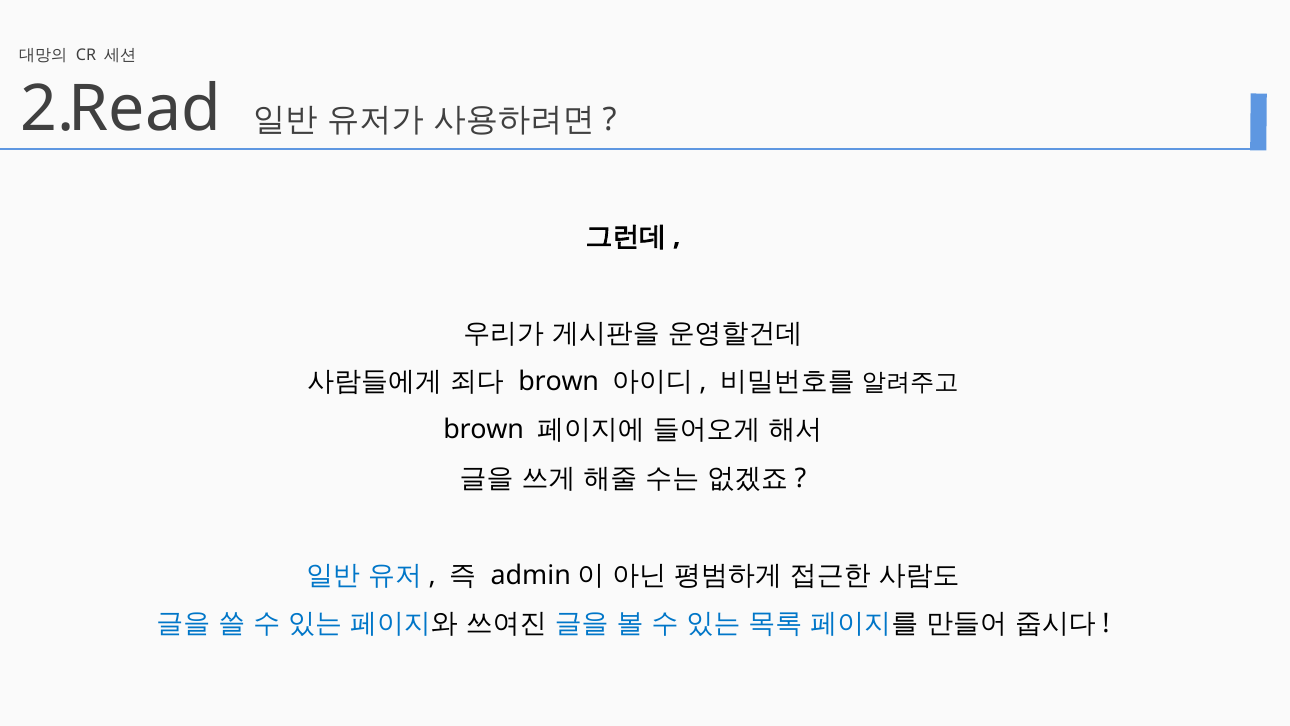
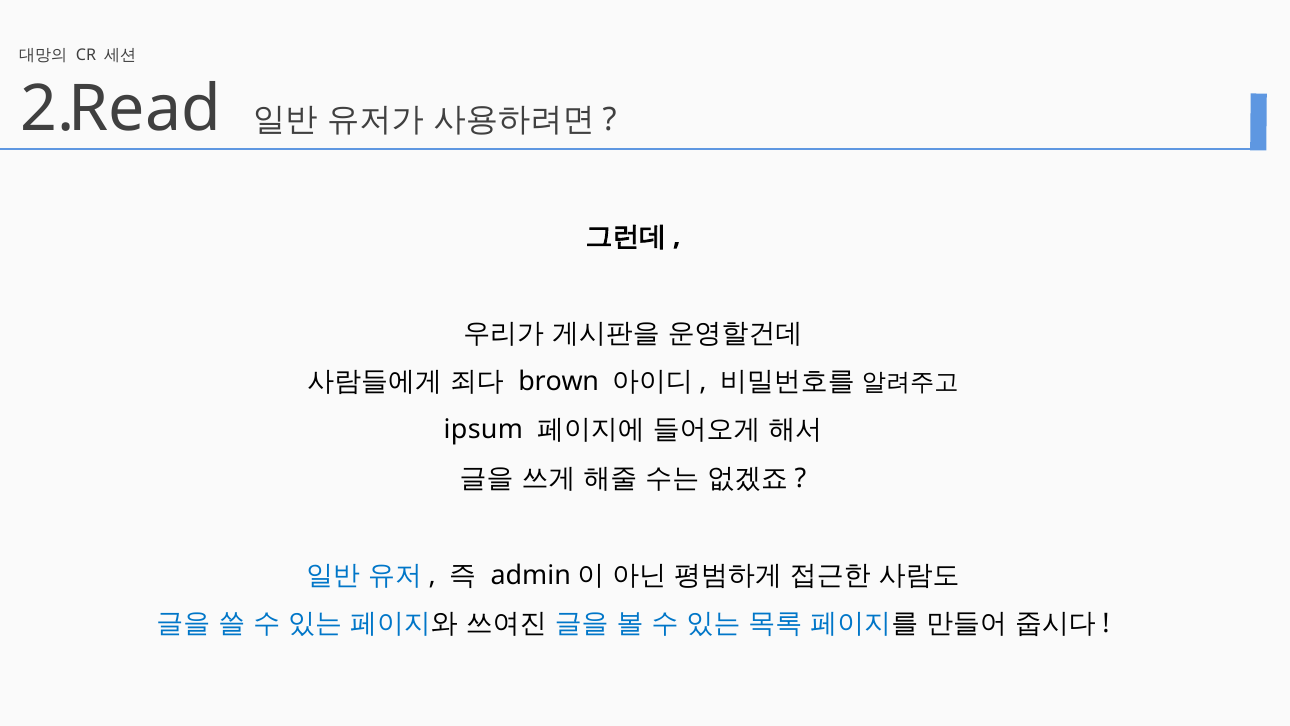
brown: brown -> ipsum (483, 430)
